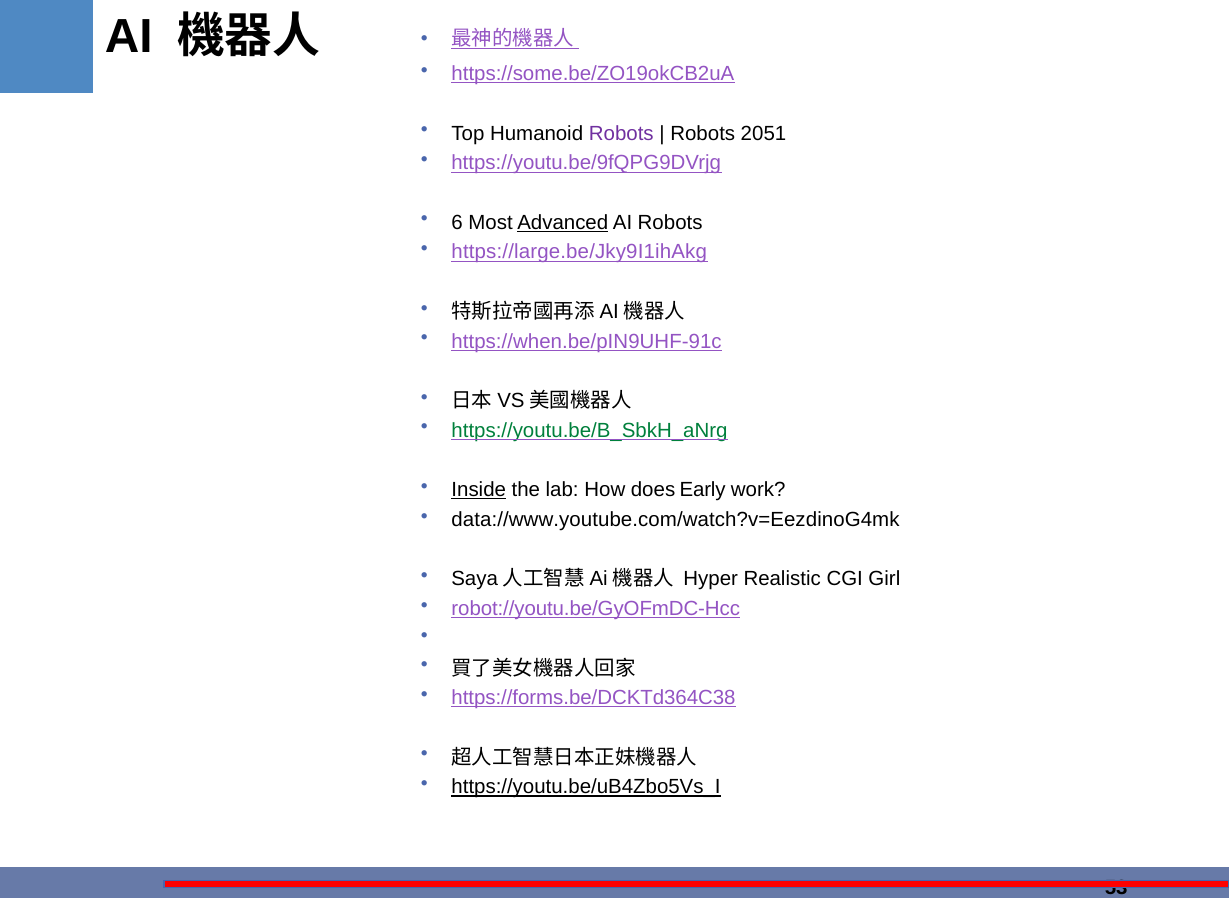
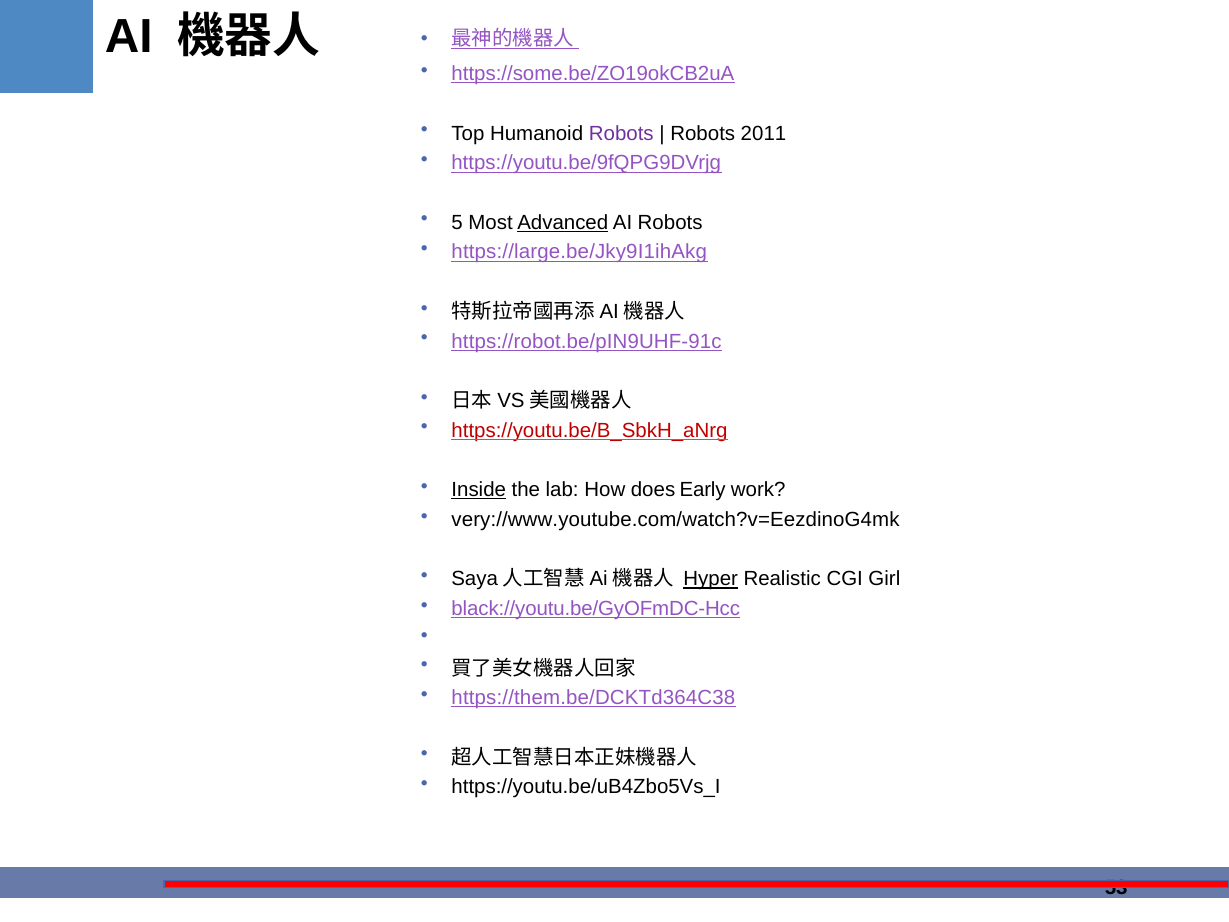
2051: 2051 -> 2011 (764, 133)
6: 6 -> 5 (457, 222)
https://when.be/pIN9UHF-91c: https://when.be/pIN9UHF-91c -> https://robot.be/pIN9UHF-91c (587, 341)
https://youtu.be/B_SbkH_aNrg colour: green -> red (590, 430)
data://www.youtube.com/watch?v=EezdinoG4mk: data://www.youtube.com/watch?v=EezdinoG4mk -> very://www.youtube.com/watch?v=EezdinoG4mk (676, 520)
Hyper underline: none -> present (711, 579)
robot://youtu.be/GyOFmDC-Hcc: robot://youtu.be/GyOFmDC-Hcc -> black://youtu.be/GyOFmDC-Hcc (596, 609)
https://forms.be/DCKTd364C38: https://forms.be/DCKTd364C38 -> https://them.be/DCKTd364C38 (593, 698)
https://youtu.be/uB4Zbo5Vs_I underline: present -> none (586, 787)
